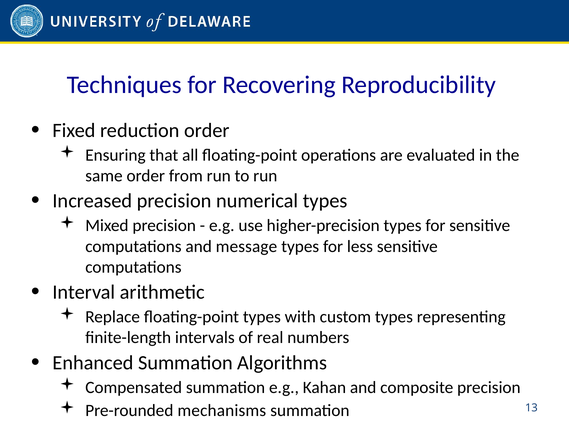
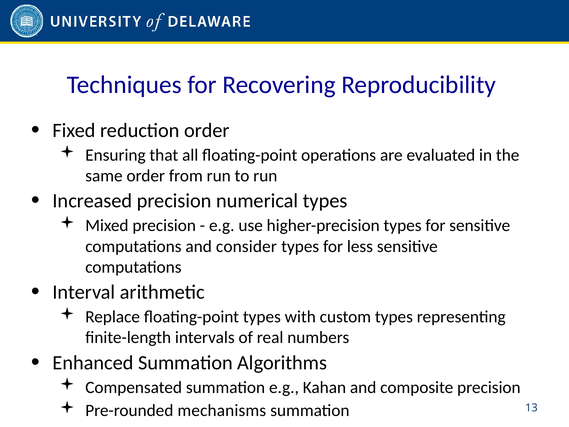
message: message -> consider (246, 246)
